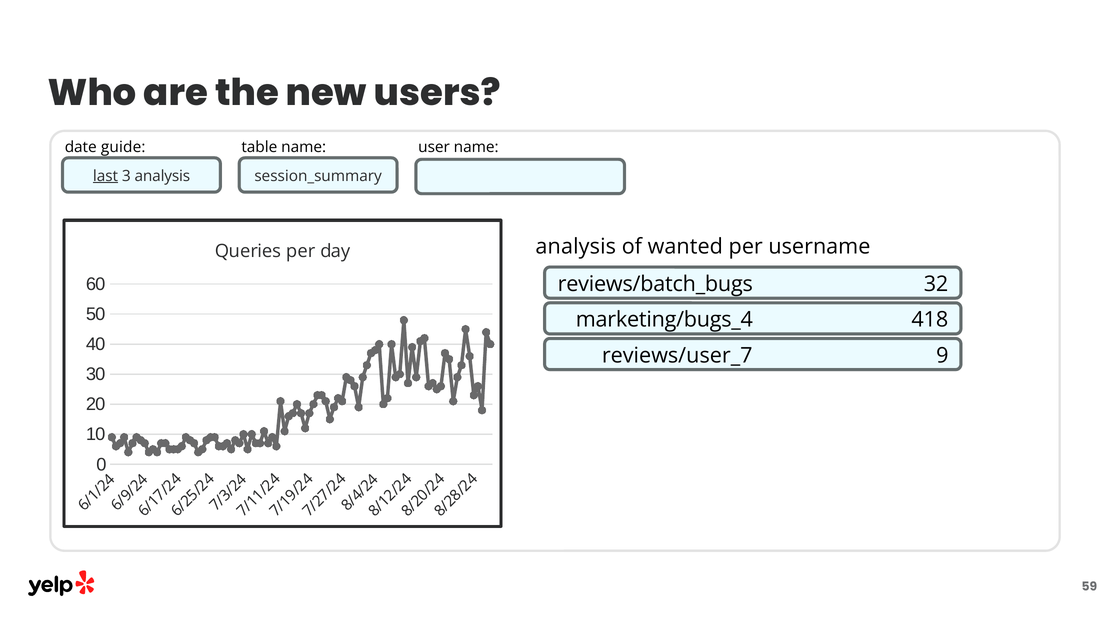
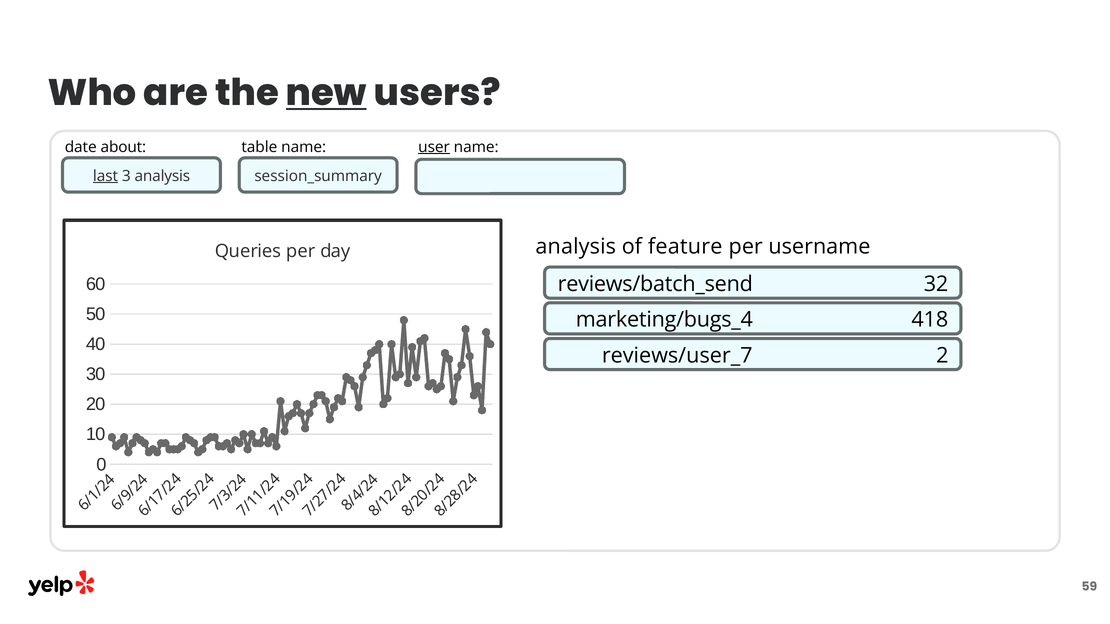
new underline: none -> present (326, 93)
guide: guide -> about (123, 147)
user underline: none -> present (434, 147)
wanted: wanted -> feature (685, 247)
reviews/batch_bugs: reviews/batch_bugs -> reviews/batch_send (655, 284)
9: 9 -> 2 (942, 356)
